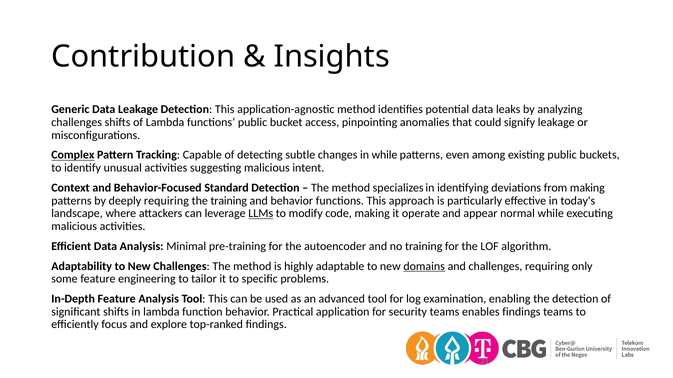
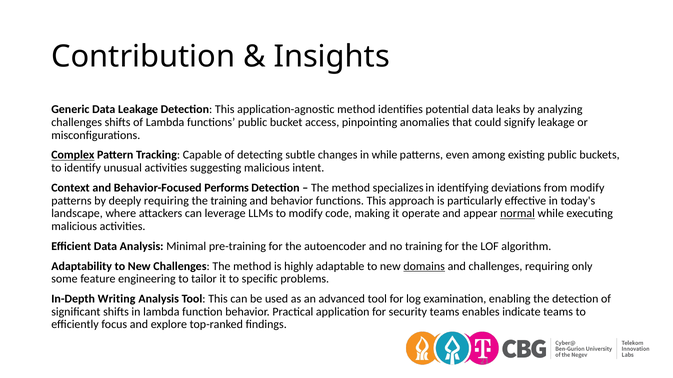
Standard: Standard -> Performs (227, 188)
from making: making -> modify (587, 188)
LLMs underline: present -> none (261, 214)
normal underline: none -> present (518, 214)
In-Depth Feature: Feature -> Writing (117, 299)
enables findings: findings -> indicate (521, 312)
